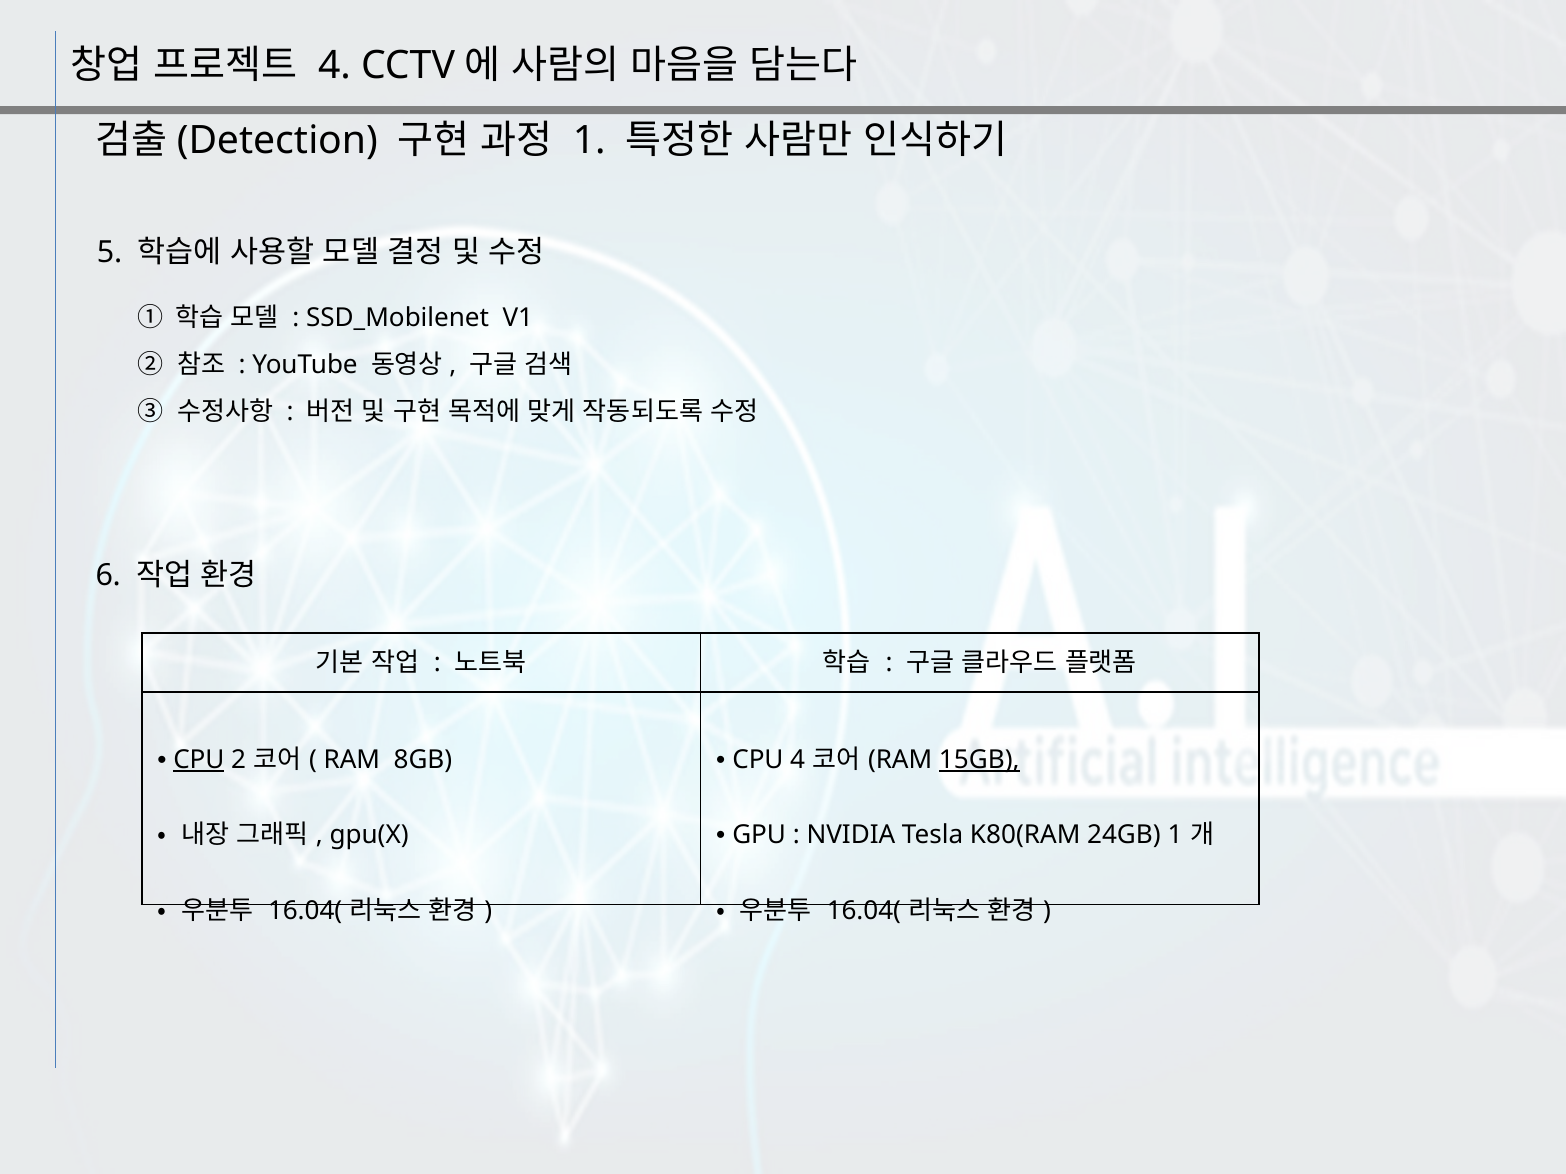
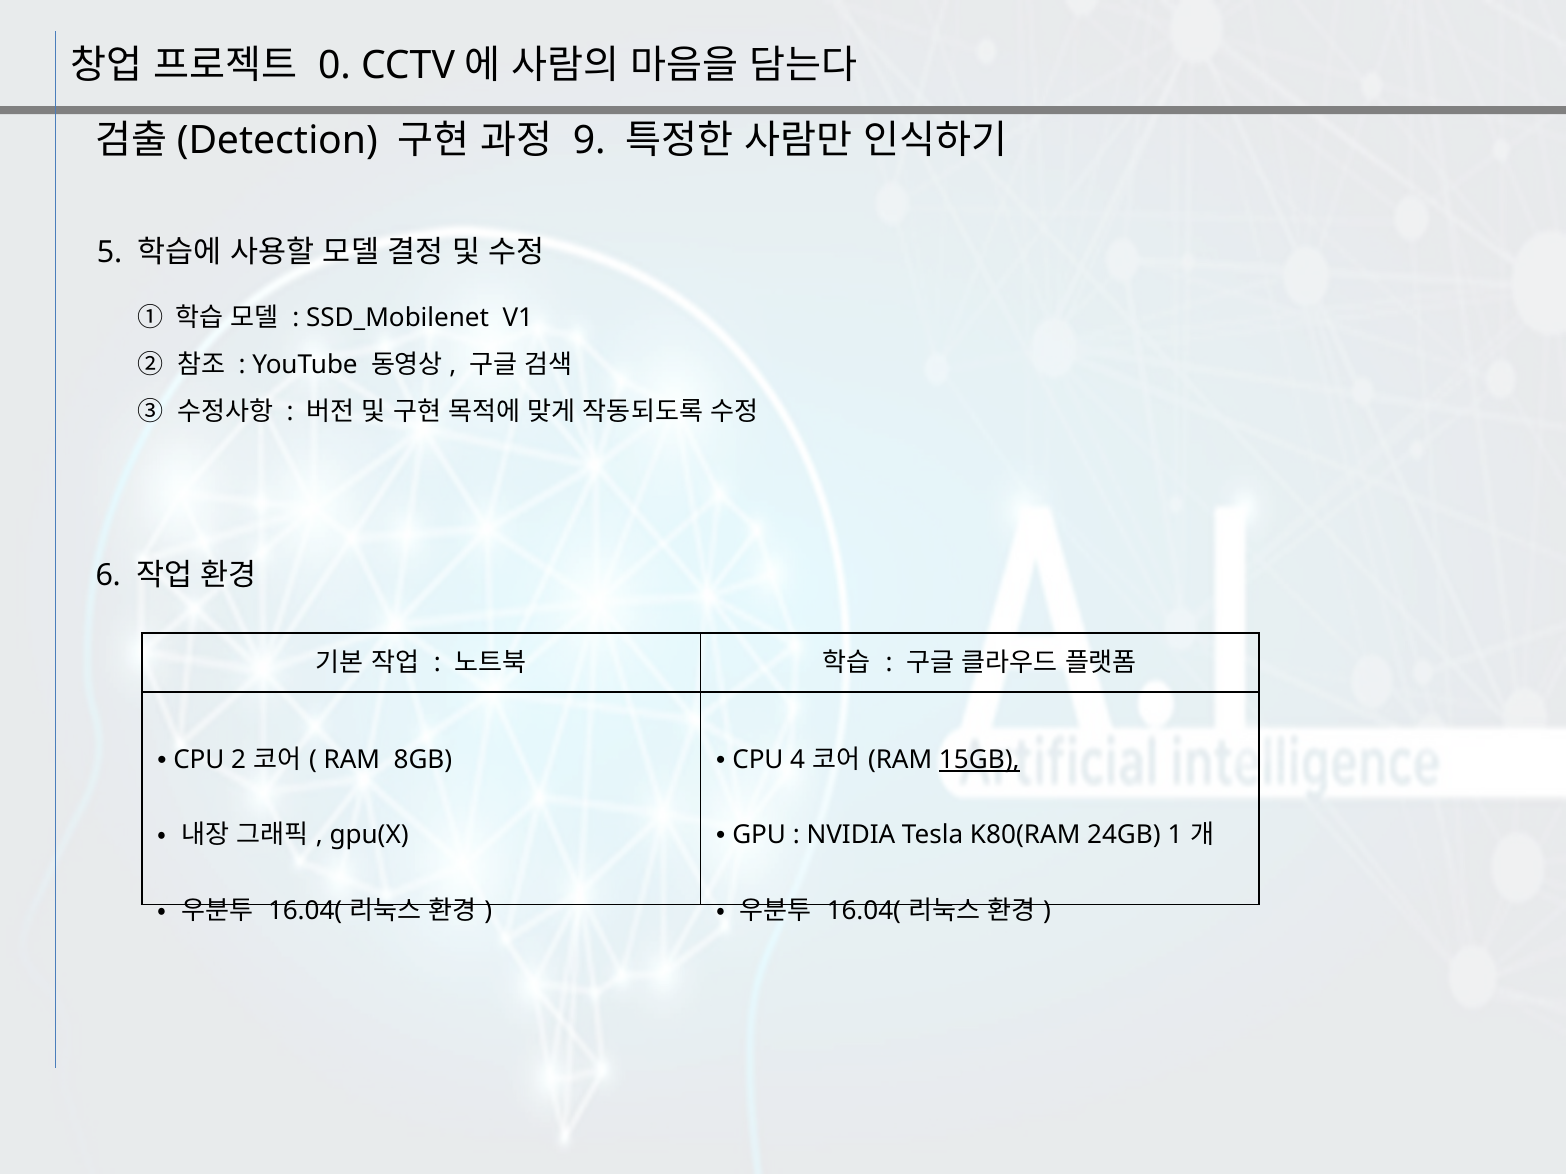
4: 4 -> 0 (335, 65)
1: 1 -> 9 (589, 140)
CPU underline: present -> none (199, 760)
